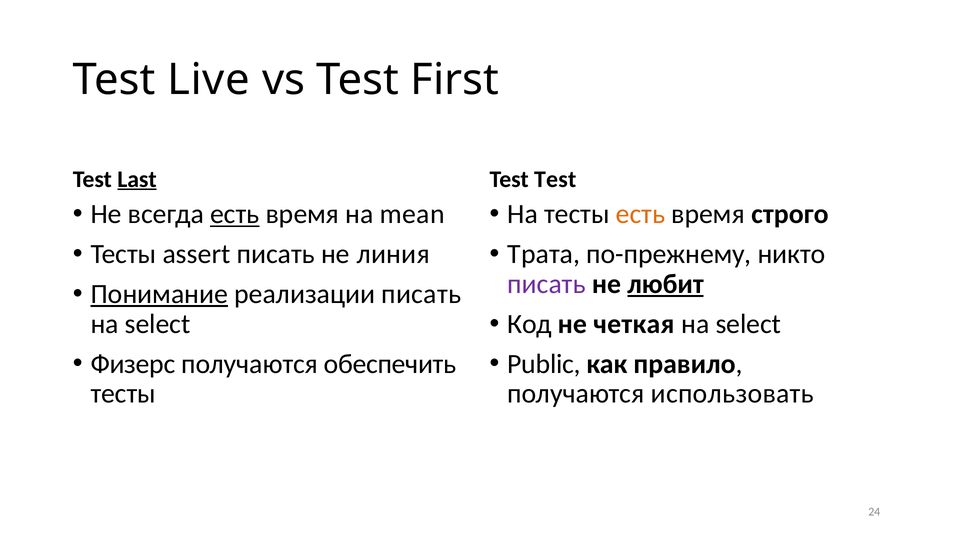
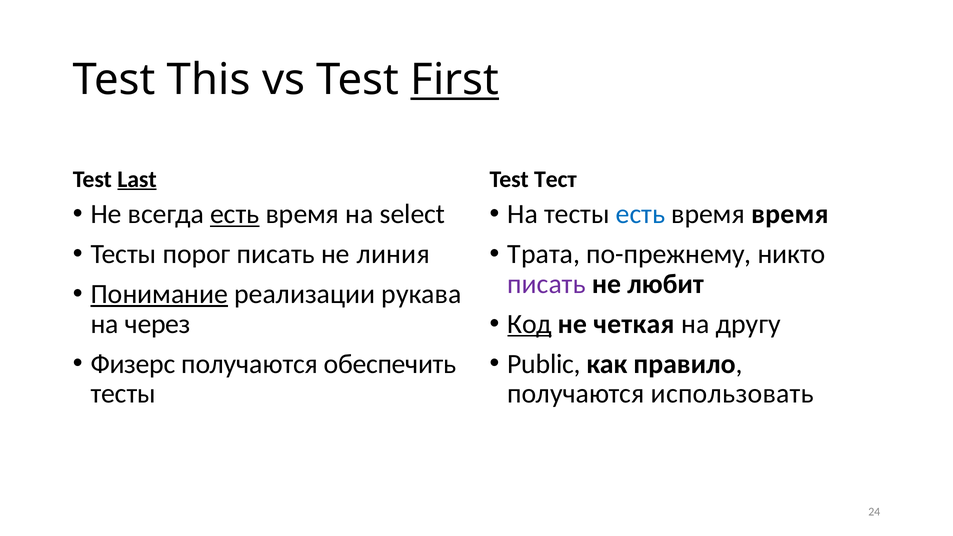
Live: Live -> This (209, 80)
First underline: none -> present (455, 80)
Test Test: Test -> Тест (555, 179)
mean: mean -> select (413, 214)
есть colour: orange -> blue (640, 214)
время строго: строго -> время (790, 214)
assert: assert -> порог (197, 254)
любит underline: present -> none (666, 284)
реализации писать: писать -> рукава (421, 294)
Код underline: none -> present (530, 324)
select: select -> другу (748, 324)
select: select -> через (158, 324)
